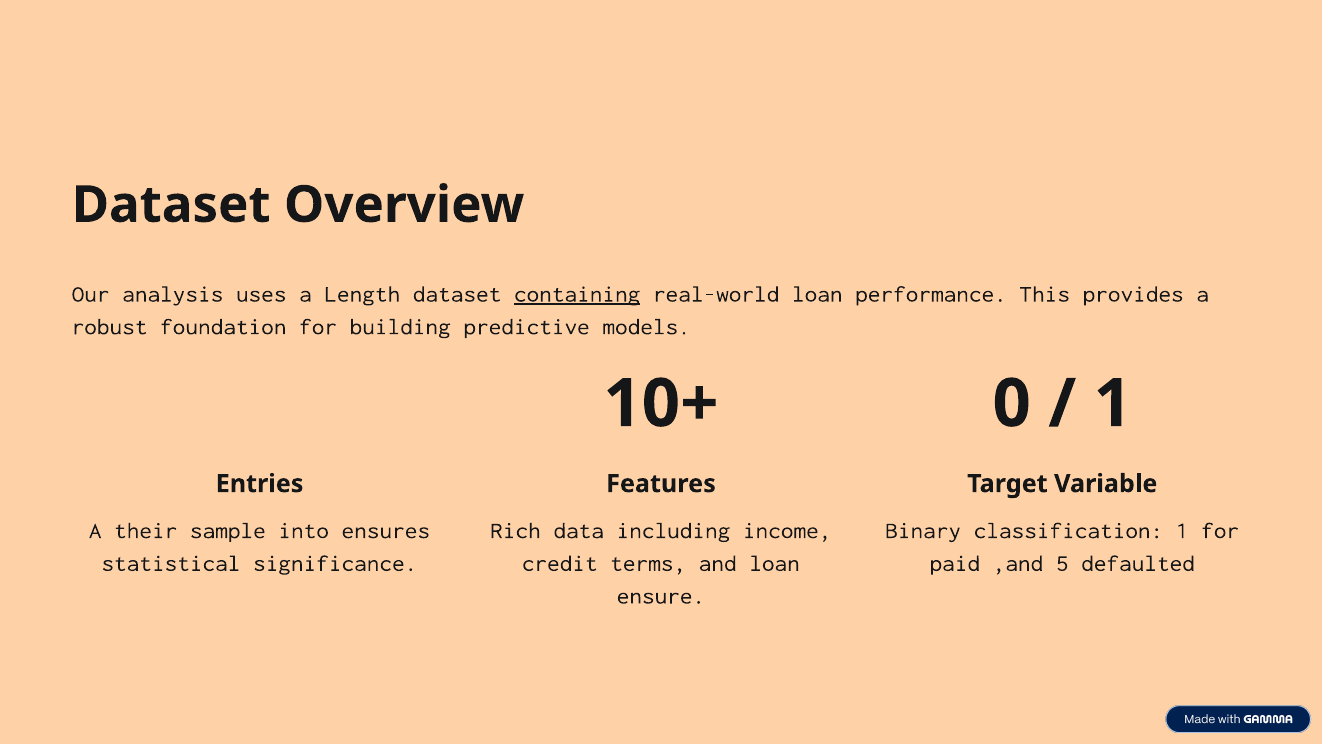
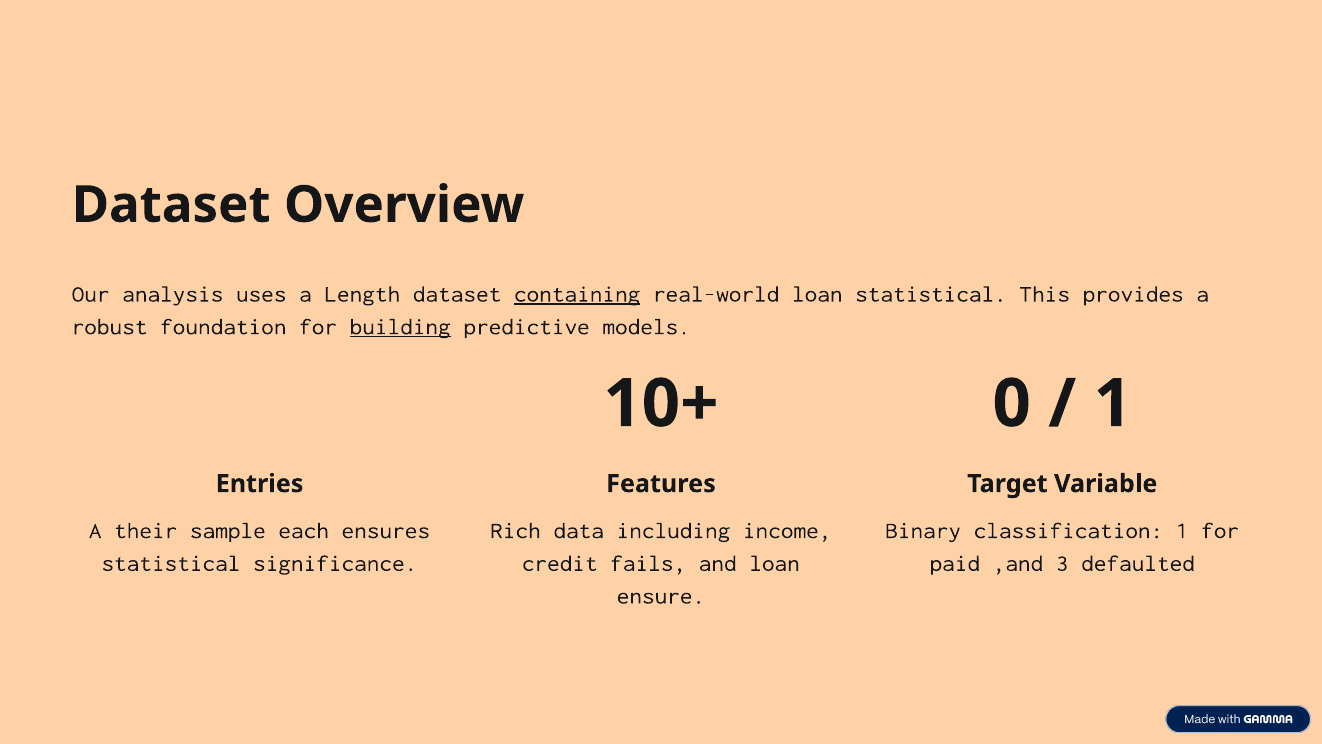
loan performance: performance -> statistical (931, 294)
building underline: none -> present (400, 326)
into: into -> each (304, 530)
terms: terms -> fails (648, 563)
5: 5 -> 3 (1062, 563)
